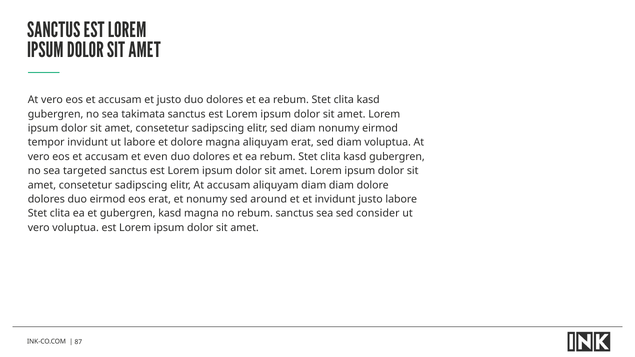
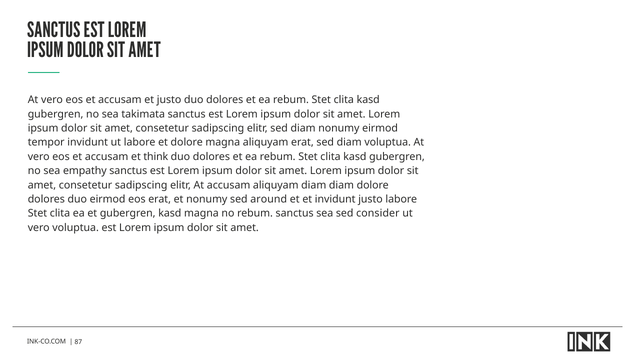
even: even -> think (156, 157)
targeted: targeted -> empathy (85, 171)
